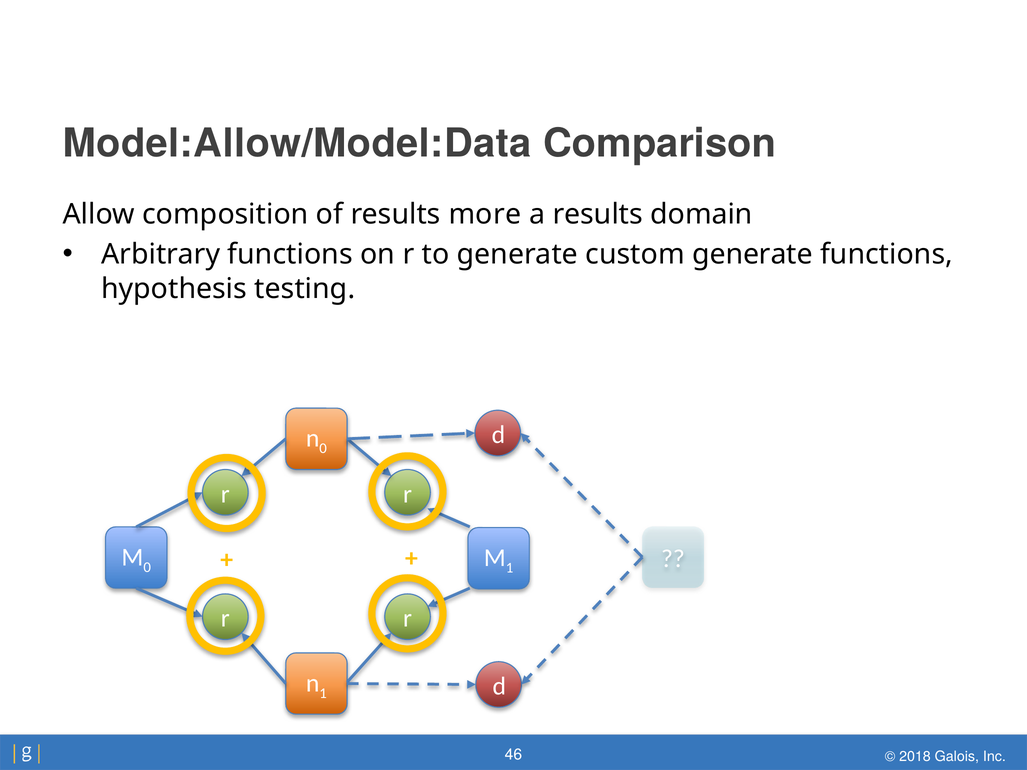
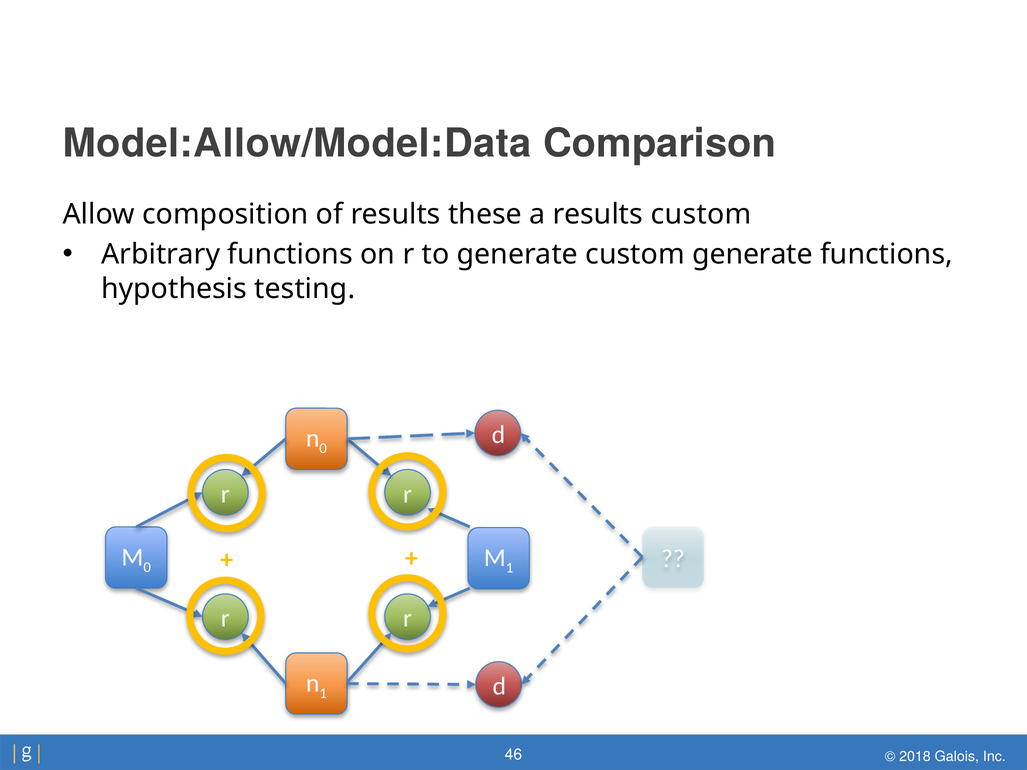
more: more -> these (485, 214)
results domain: domain -> custom (701, 214)
